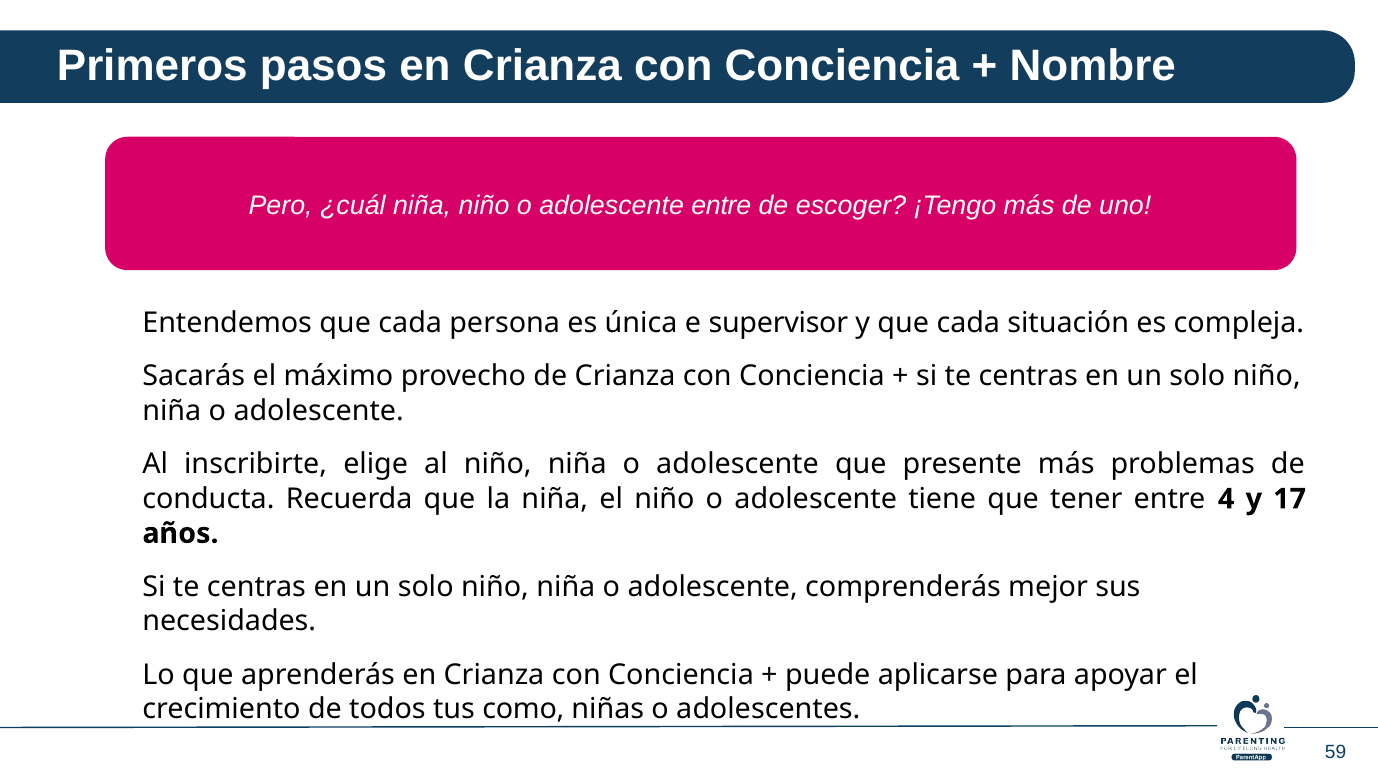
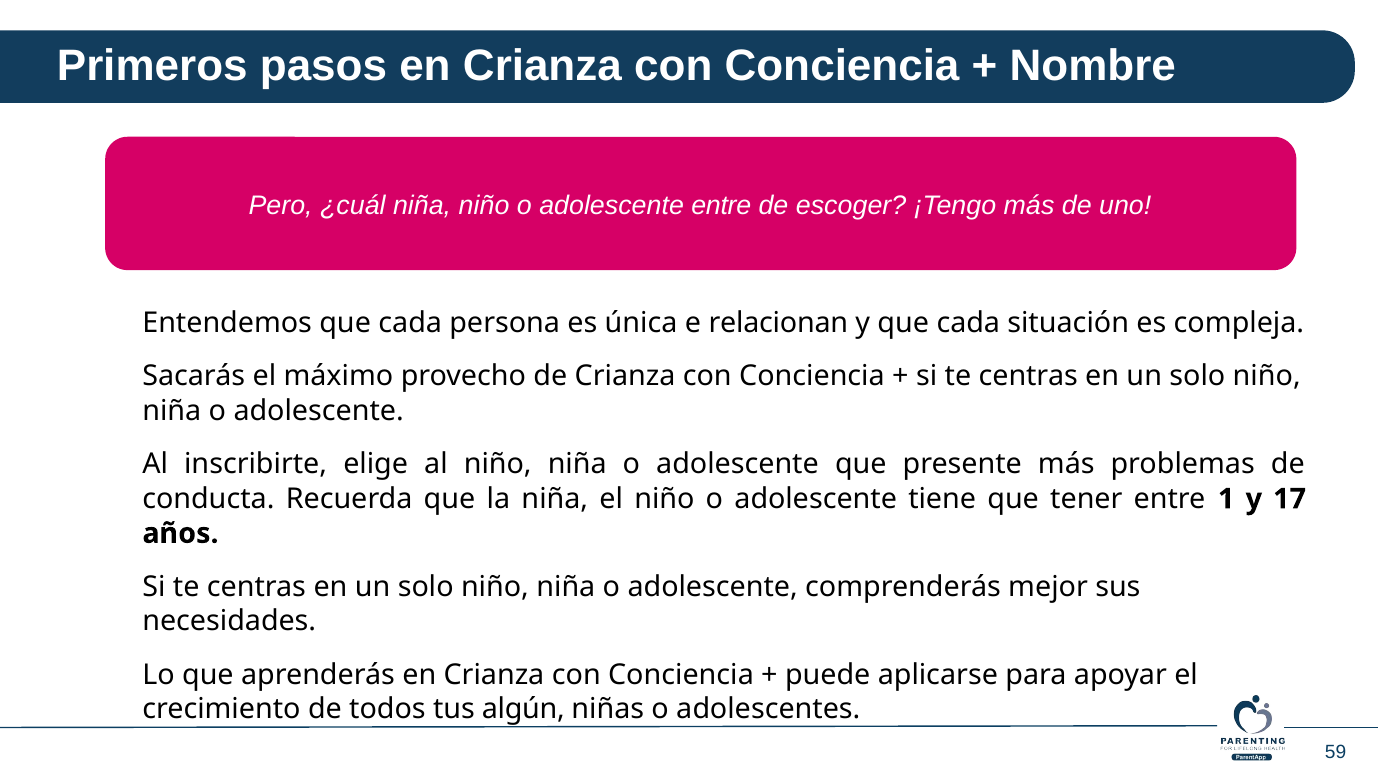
supervisor: supervisor -> relacionan (778, 323)
4: 4 -> 1 (1226, 499)
como: como -> algún (523, 710)
